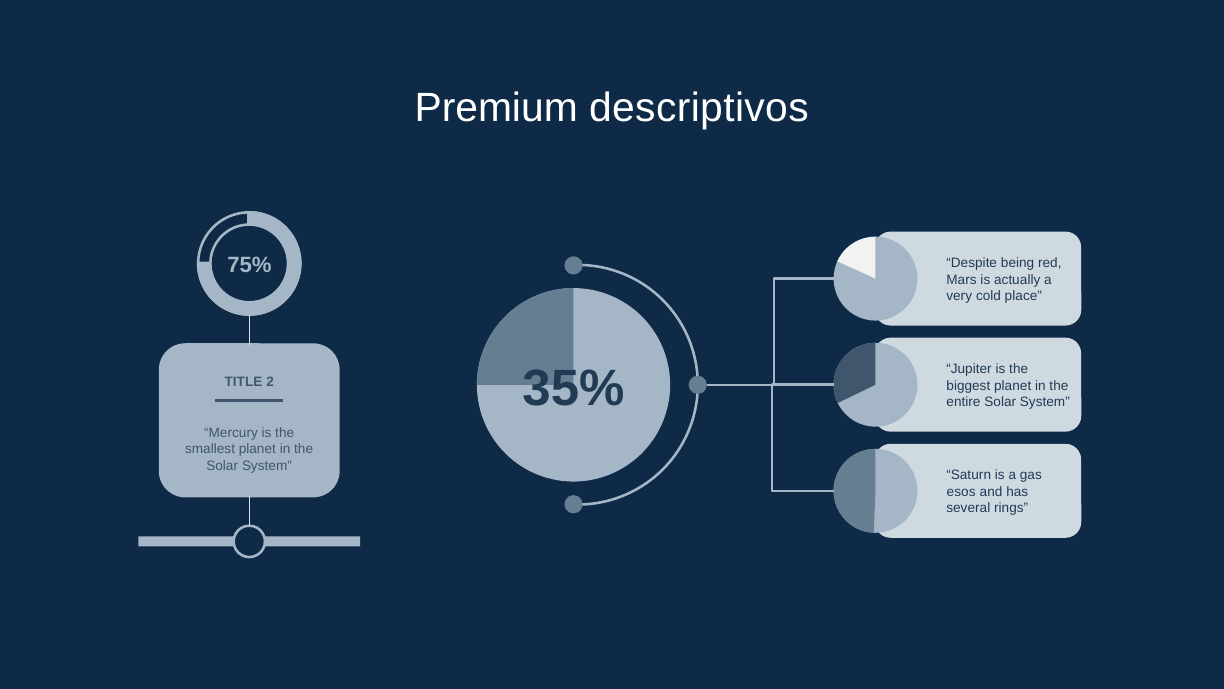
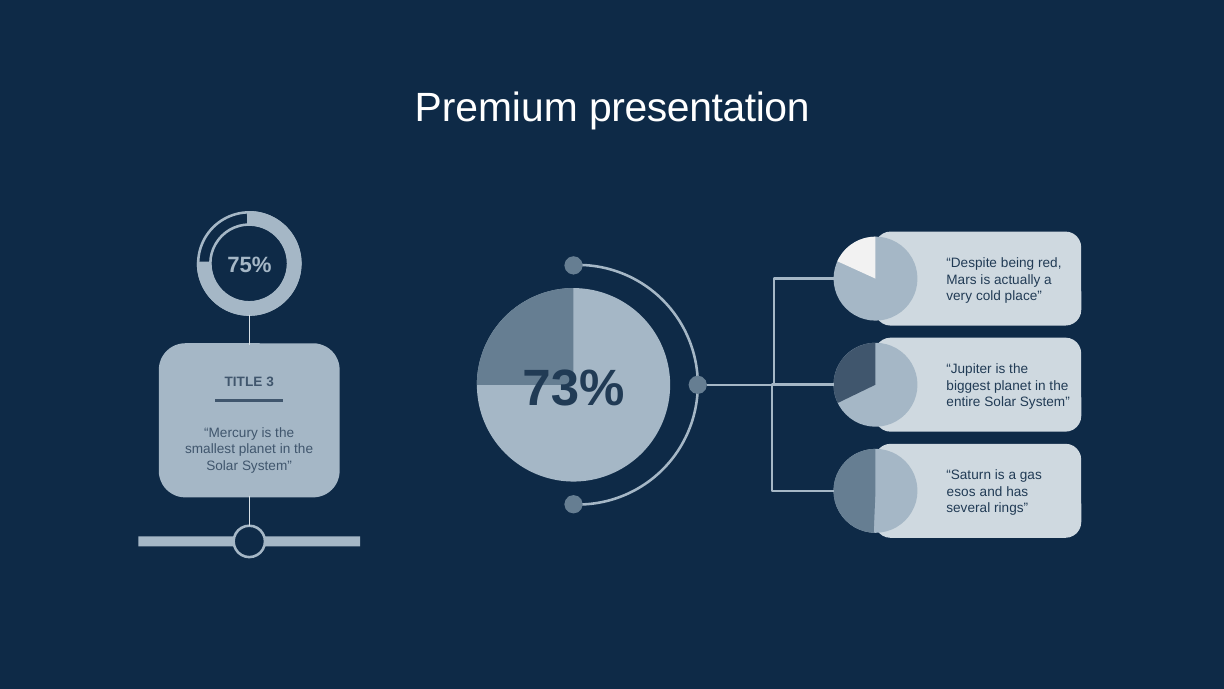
descriptivos: descriptivos -> presentation (699, 108)
35%: 35% -> 73% (573, 388)
2: 2 -> 3 (270, 382)
